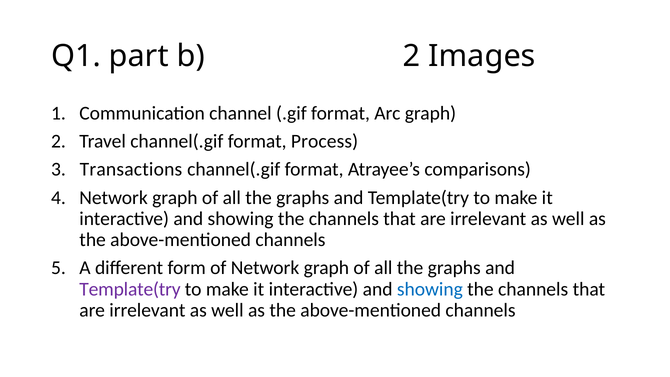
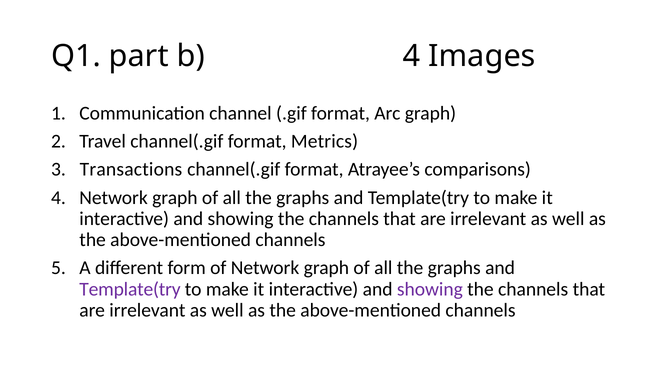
b 2: 2 -> 4 (412, 56)
Process: Process -> Metrics (325, 141)
showing colour: blue -> purple (430, 289)
